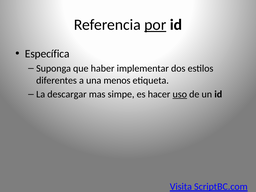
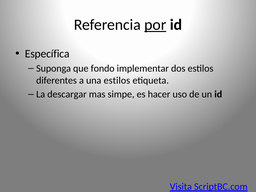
haber: haber -> fondo (103, 68)
una menos: menos -> estilos (117, 80)
uso underline: present -> none (180, 94)
